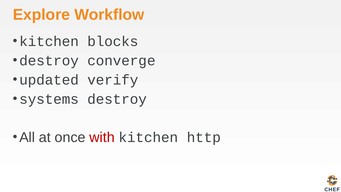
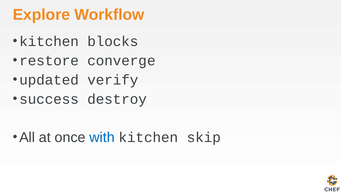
destroy: destroy -> restore (49, 61)
systems: systems -> success (49, 99)
with colour: red -> blue (102, 137)
http: http -> skip (204, 137)
